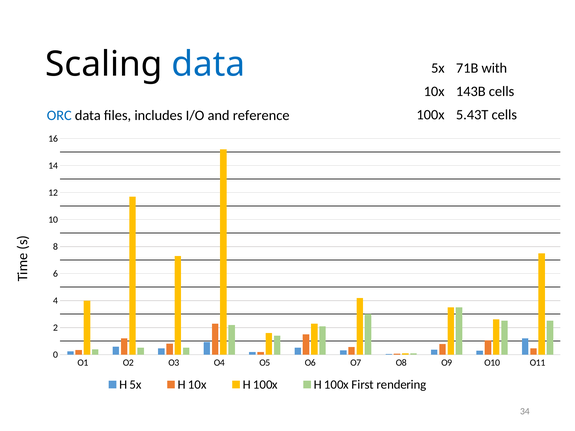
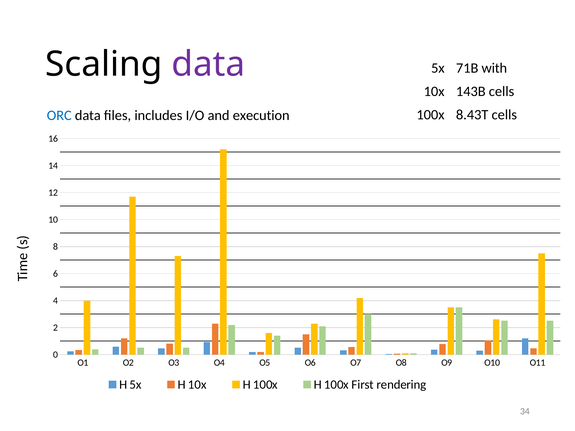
data colour: blue -> purple (208, 64)
5.43T: 5.43T -> 8.43T (472, 115)
reference: reference -> execution (261, 115)
